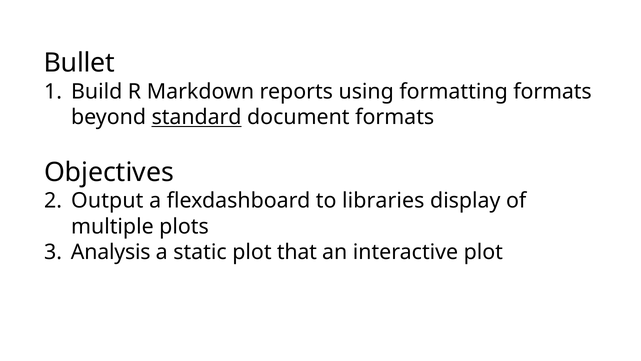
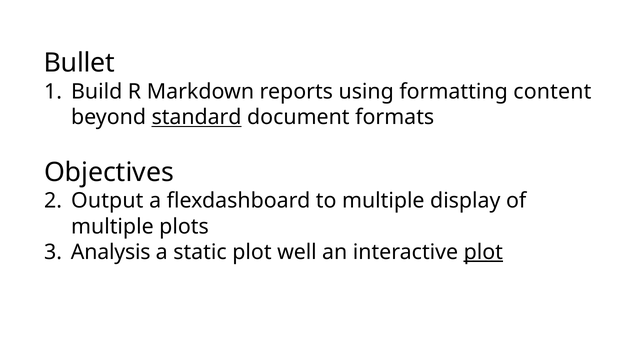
formatting formats: formats -> content (552, 92)
to libraries: libraries -> multiple (383, 201)
that: that -> well (297, 252)
plot underline: none -> present (483, 252)
